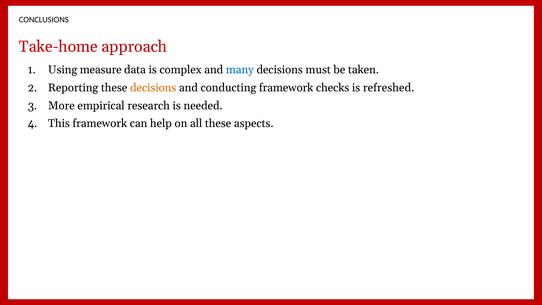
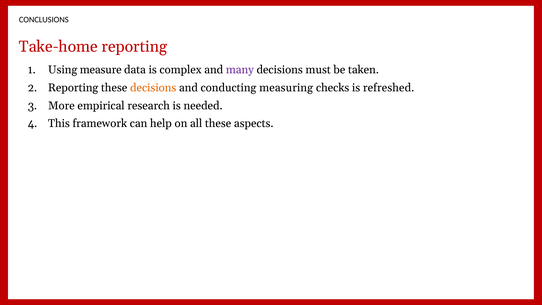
Take-home approach: approach -> reporting (134, 47)
many colour: blue -> purple (240, 70)
conducting framework: framework -> measuring (286, 88)
